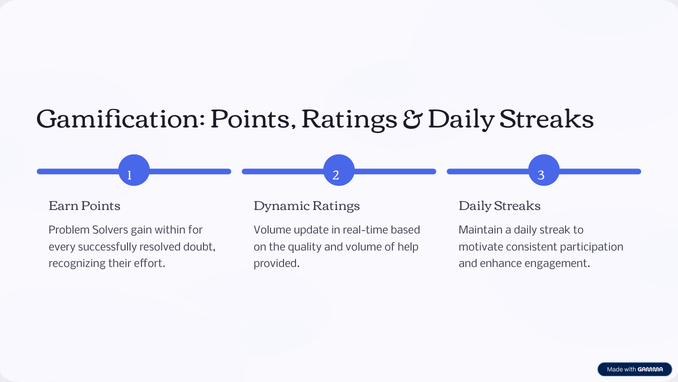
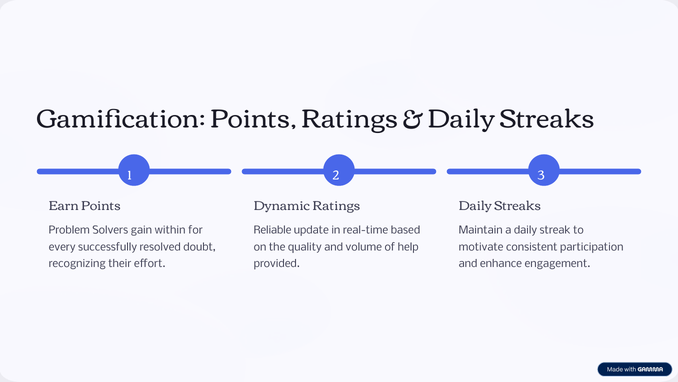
Volume: Volume -> Reliable (273, 230)
